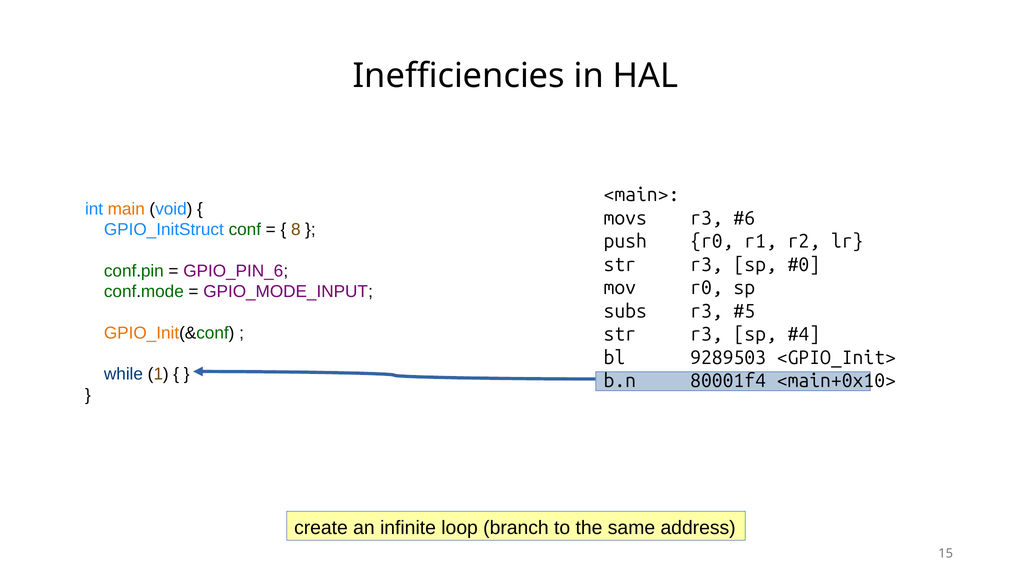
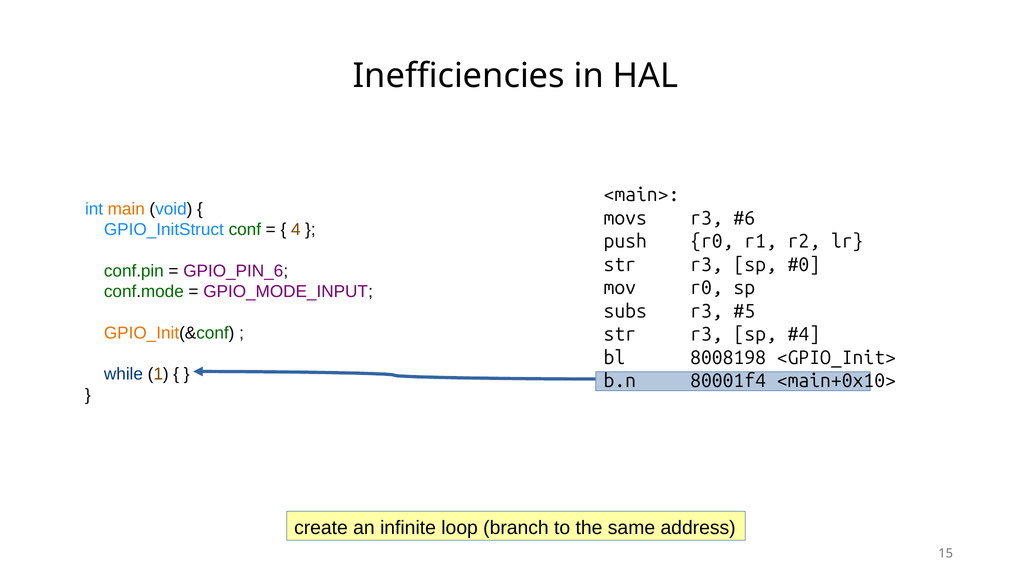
8: 8 -> 4 (296, 229)
9289503: 9289503 -> 8008198 (728, 357)
